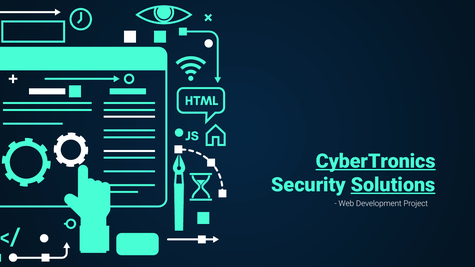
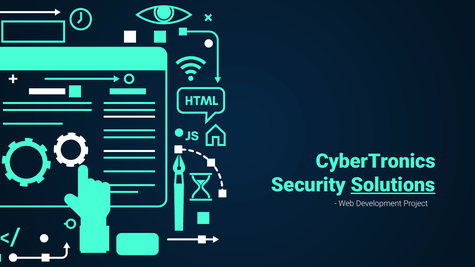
CyberTronics underline: present -> none (376, 161)
